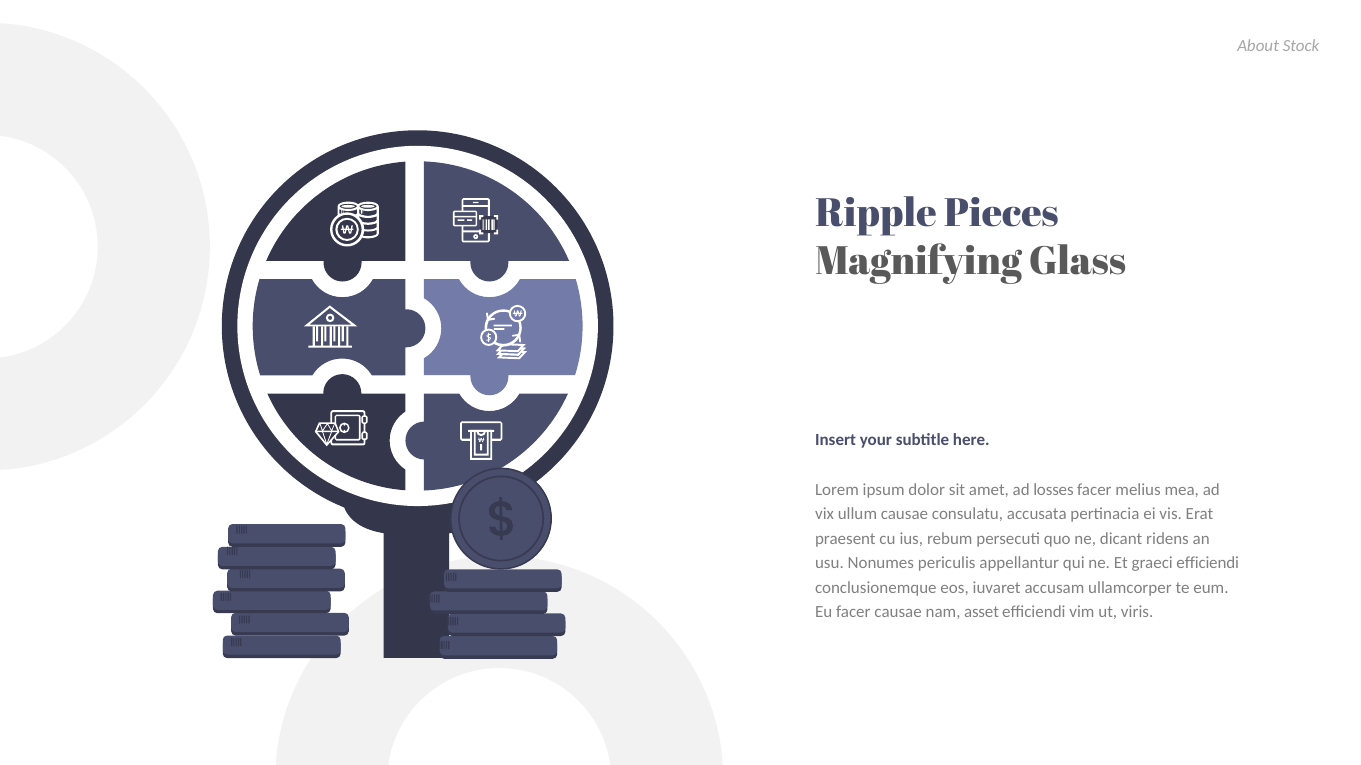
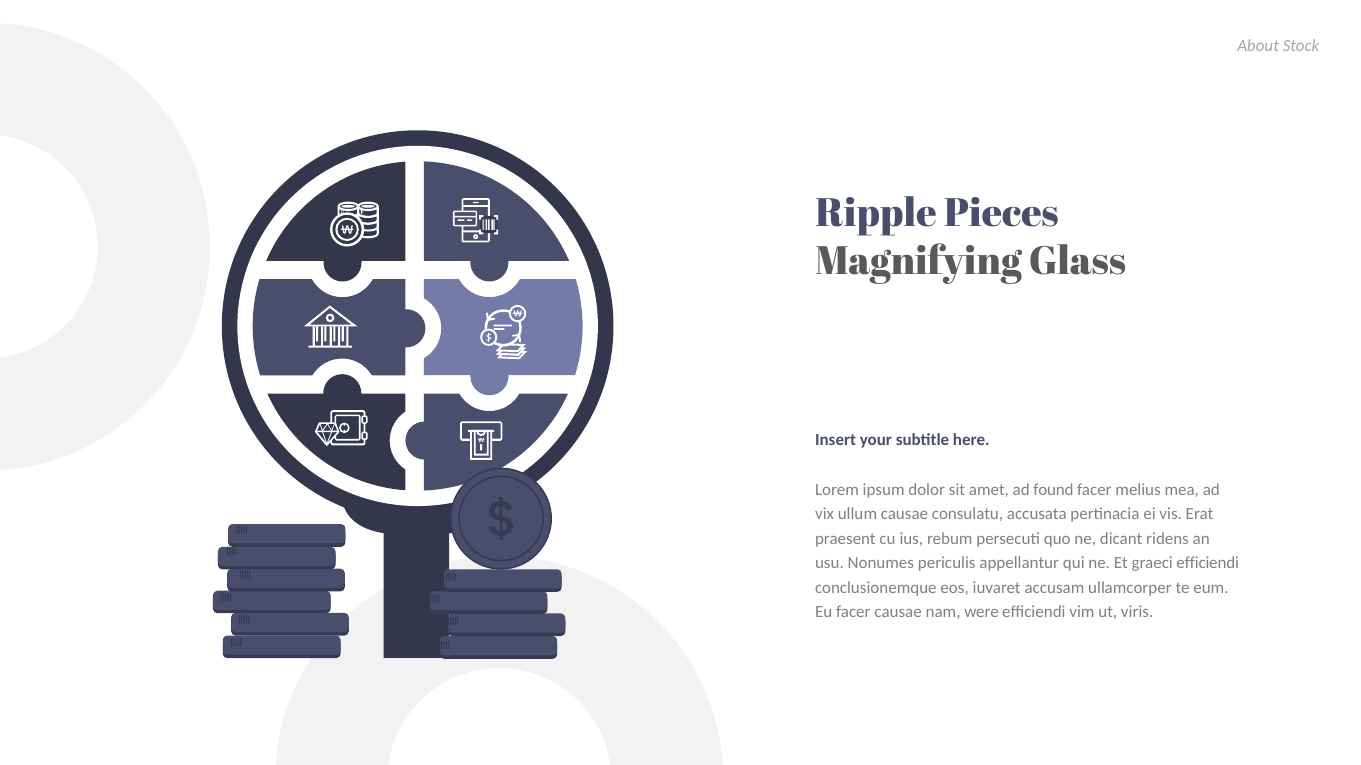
losses: losses -> found (1053, 490)
asset: asset -> were (981, 613)
